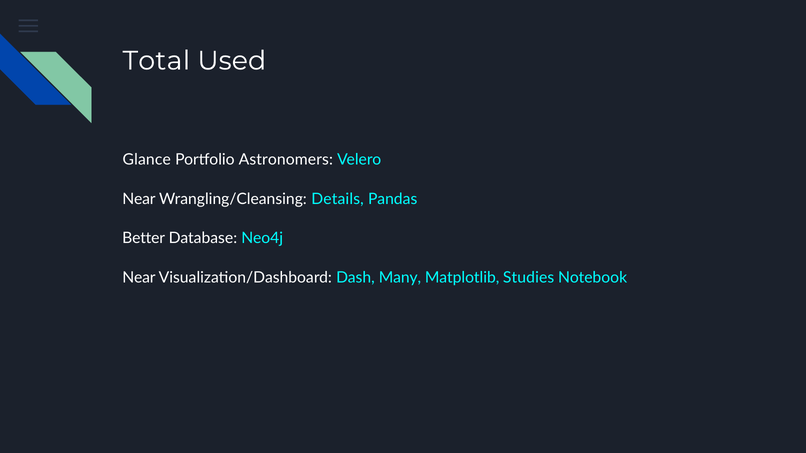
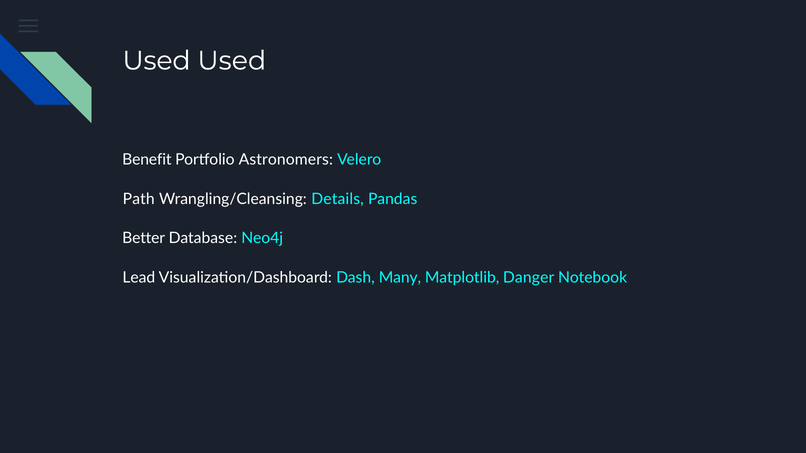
Total: Total -> Used (156, 61)
Glance: Glance -> Benefit (147, 160)
Near: Near -> Path (139, 199)
Near: Near -> Lead (139, 278)
Studies: Studies -> Danger (529, 278)
